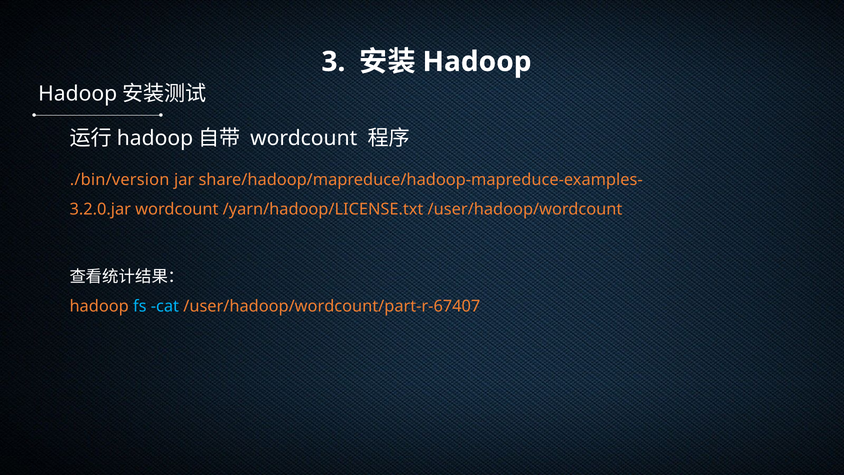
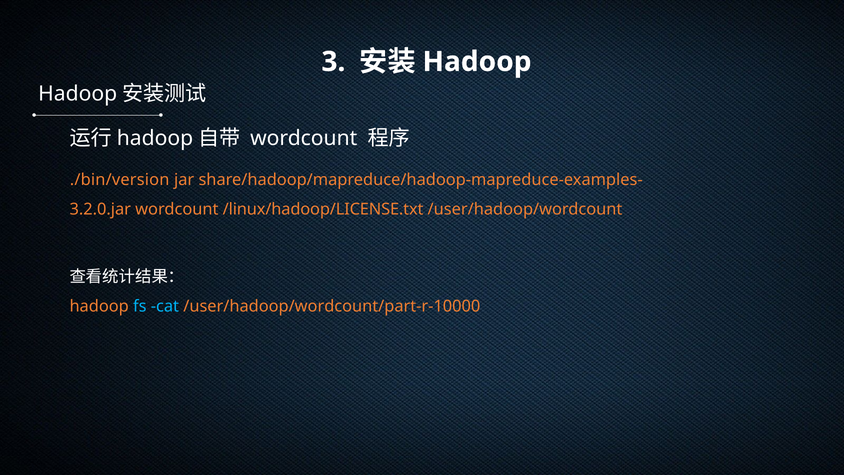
/yarn/hadoop/LICENSE.txt: /yarn/hadoop/LICENSE.txt -> /linux/hadoop/LICENSE.txt (323, 209)
/user/hadoop/wordcount/part-r-67407: /user/hadoop/wordcount/part-r-67407 -> /user/hadoop/wordcount/part-r-10000 (332, 306)
